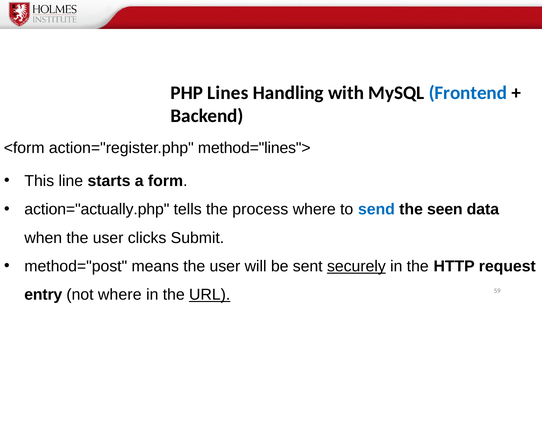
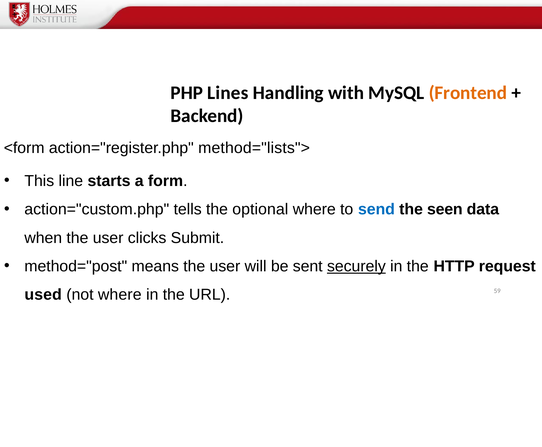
Frontend colour: blue -> orange (468, 93)
method="lines">: method="lines"> -> method="lists"> (254, 148)
action="actually.php: action="actually.php -> action="custom.php (97, 209)
process: process -> optional (260, 209)
entry: entry -> used (43, 295)
URL underline: present -> none (210, 295)
